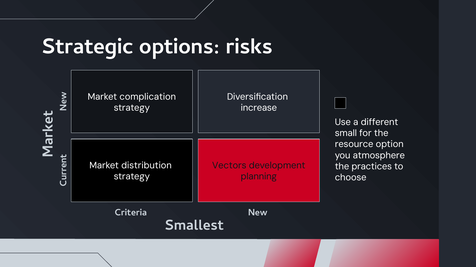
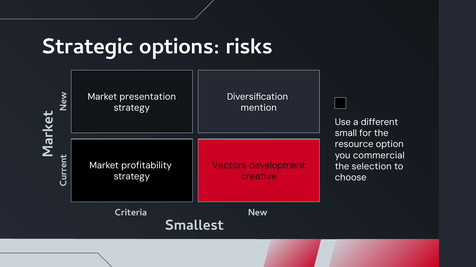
complication: complication -> presentation (148, 97)
increase: increase -> mention (259, 108)
atmosphere: atmosphere -> commercial (379, 156)
distribution: distribution -> profitability (147, 166)
practices: practices -> selection (372, 167)
planning: planning -> creative (259, 177)
